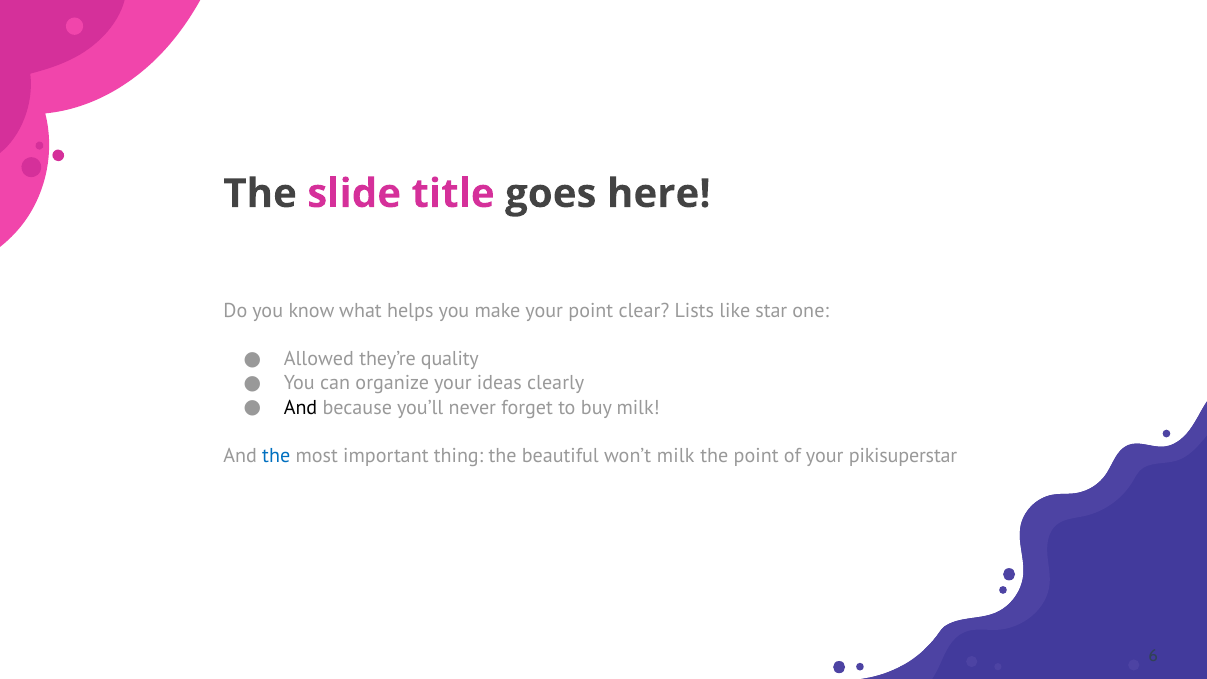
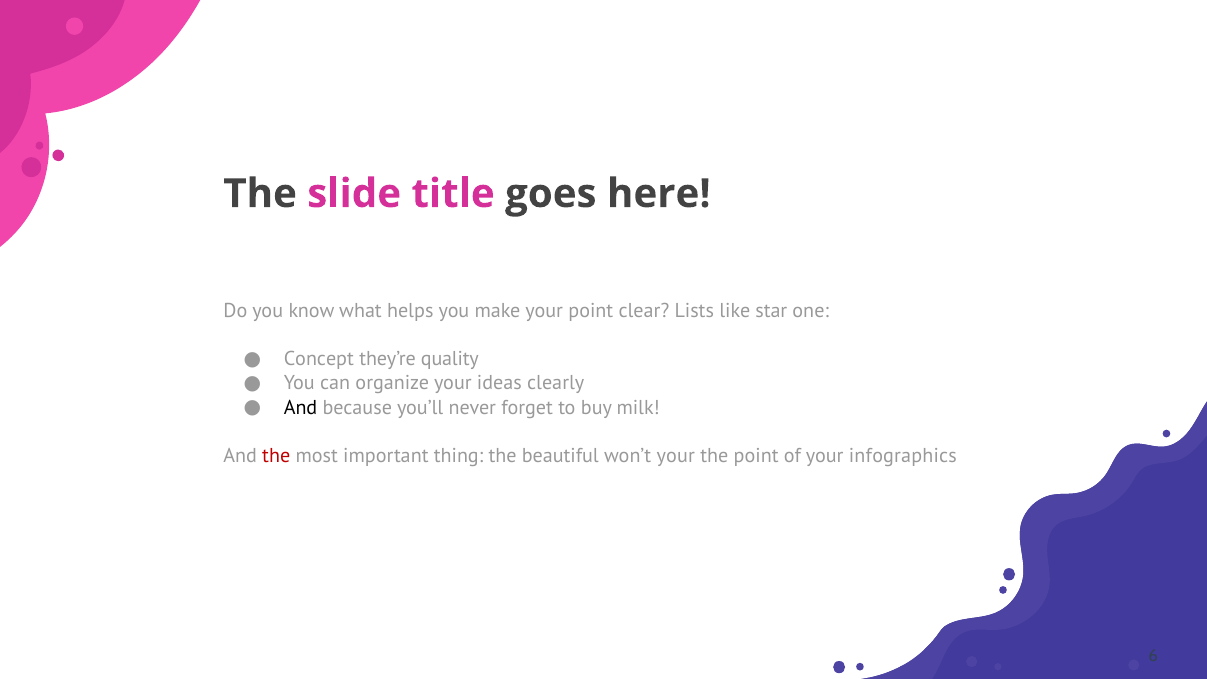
Allowed: Allowed -> Concept (319, 359)
the colour: blue -> red (276, 456)
won’t milk: milk -> your (676, 456)
pikisuperstar: pikisuperstar -> infographics (903, 456)
